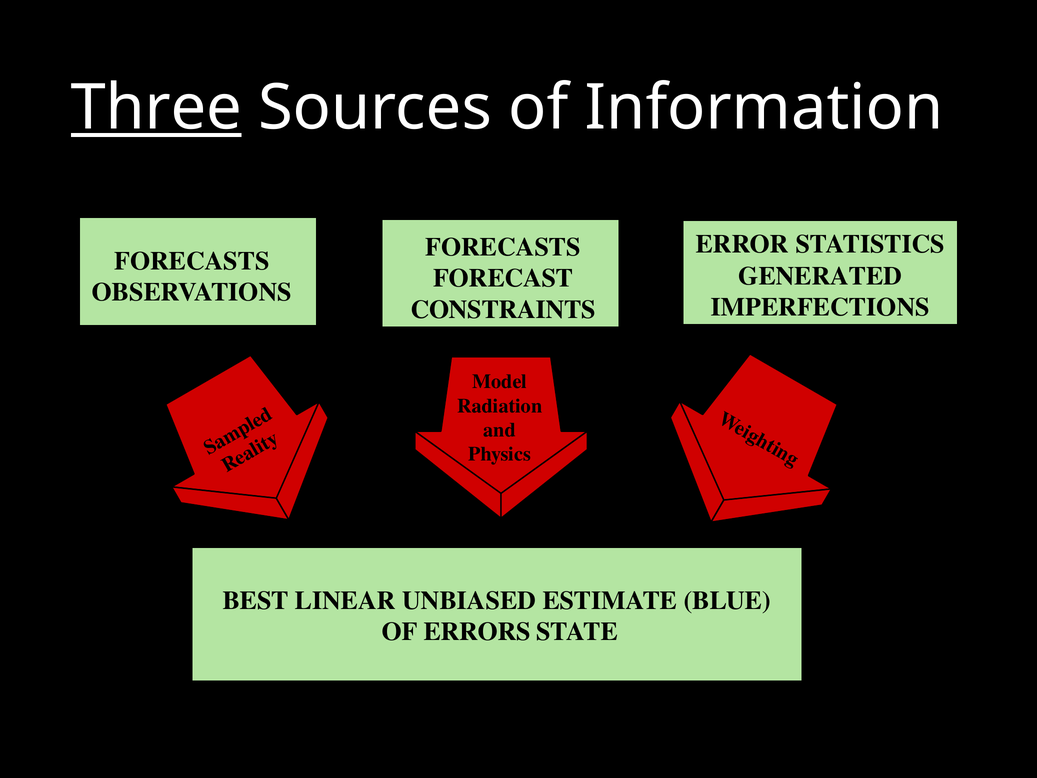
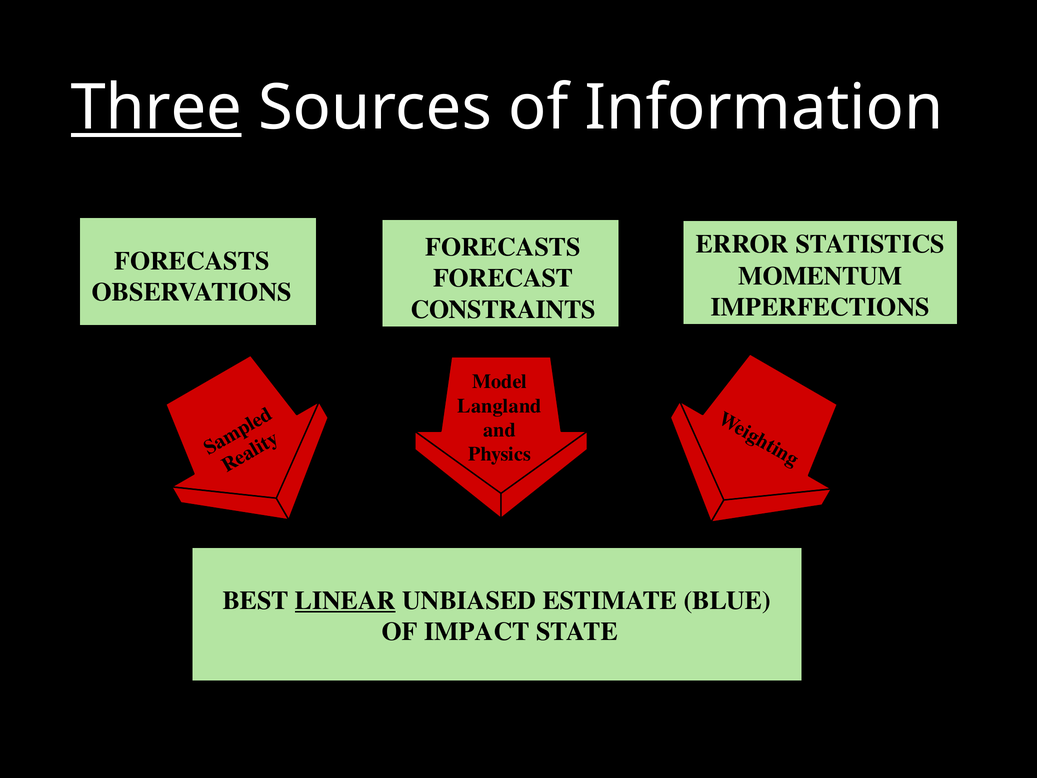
GENERATED: GENERATED -> MOMENTUM (820, 276)
Radiation: Radiation -> Langland (500, 406)
LINEAR underline: none -> present (345, 600)
ERRORS: ERRORS -> IMPACT (477, 632)
